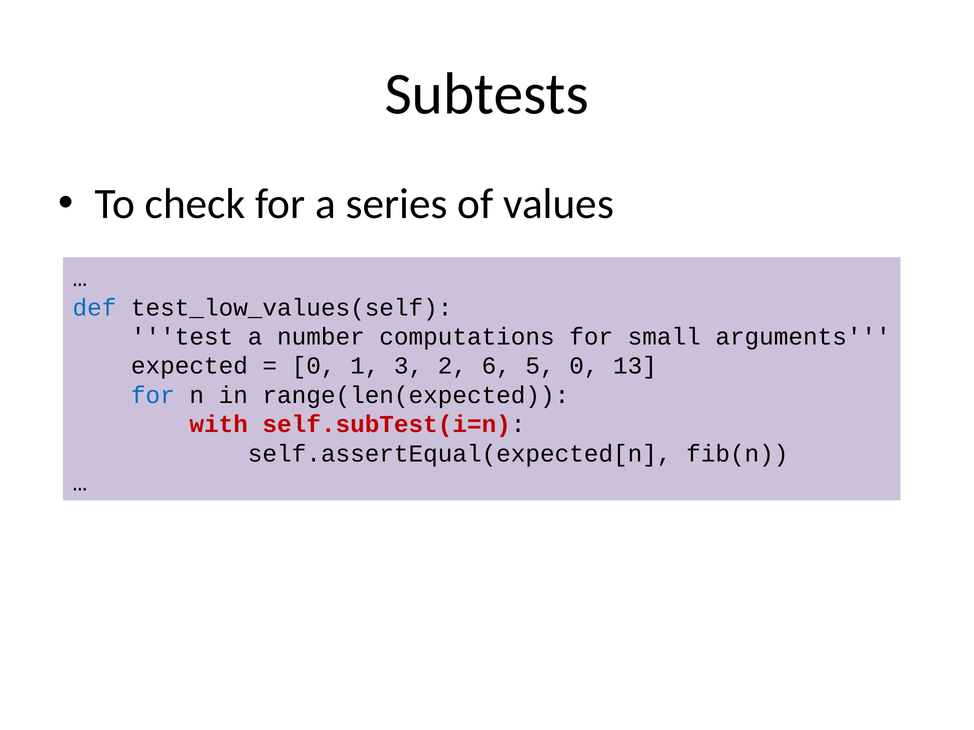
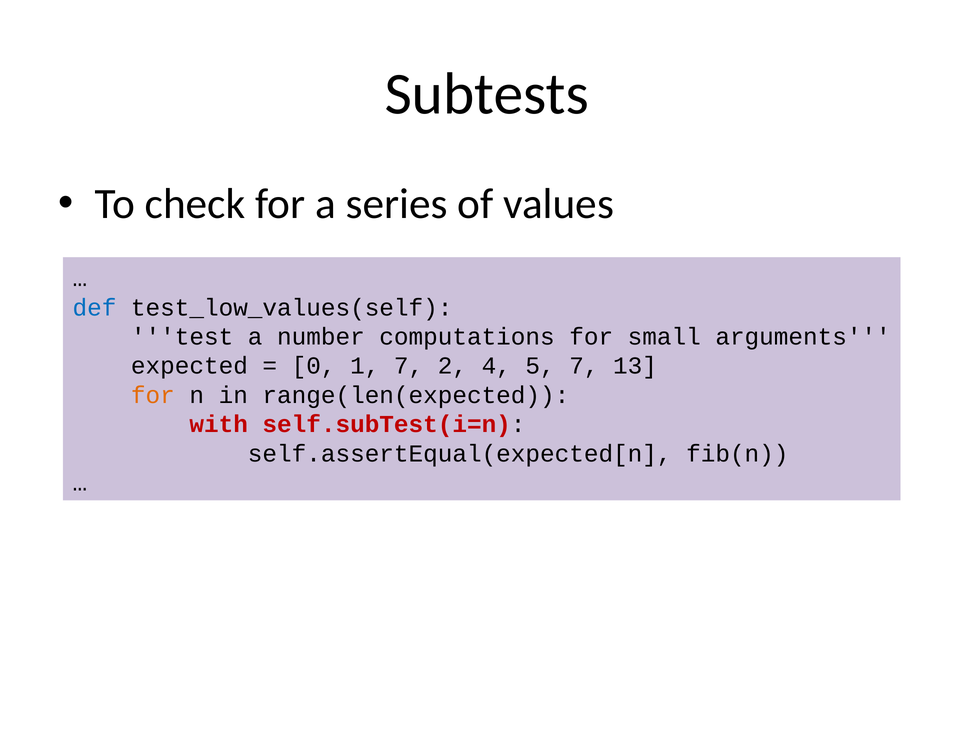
1 3: 3 -> 7 (409, 366)
6: 6 -> 4 (496, 366)
5 0: 0 -> 7 (584, 366)
for colour: blue -> orange (153, 395)
